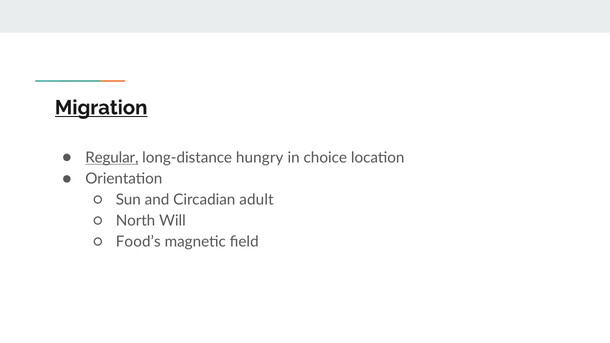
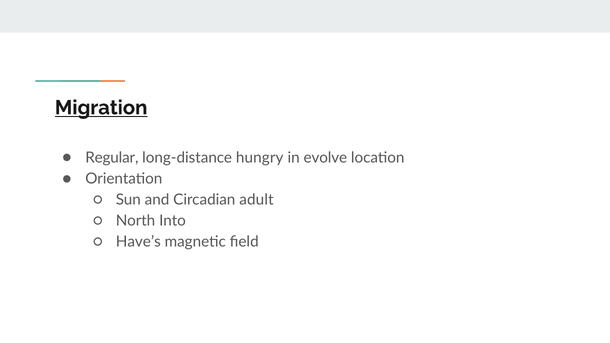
Regular underline: present -> none (112, 158)
choice: choice -> evolve (325, 158)
Will: Will -> Into (172, 221)
Food’s: Food’s -> Have’s (138, 242)
